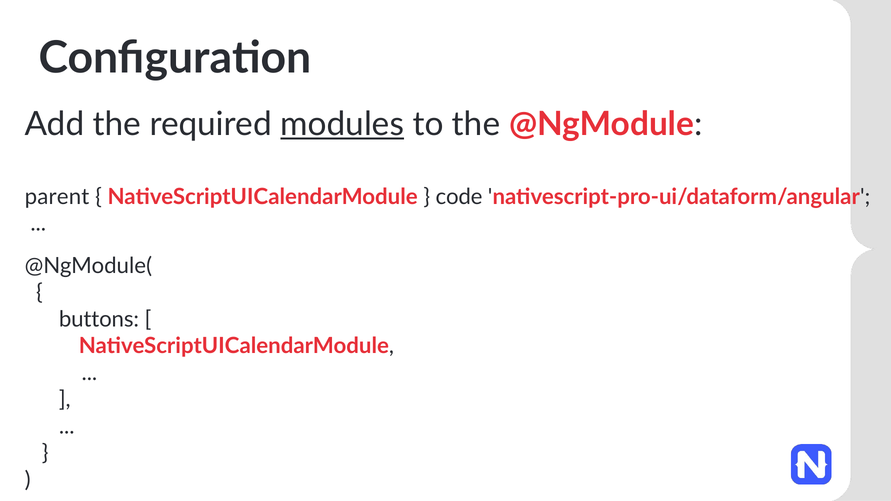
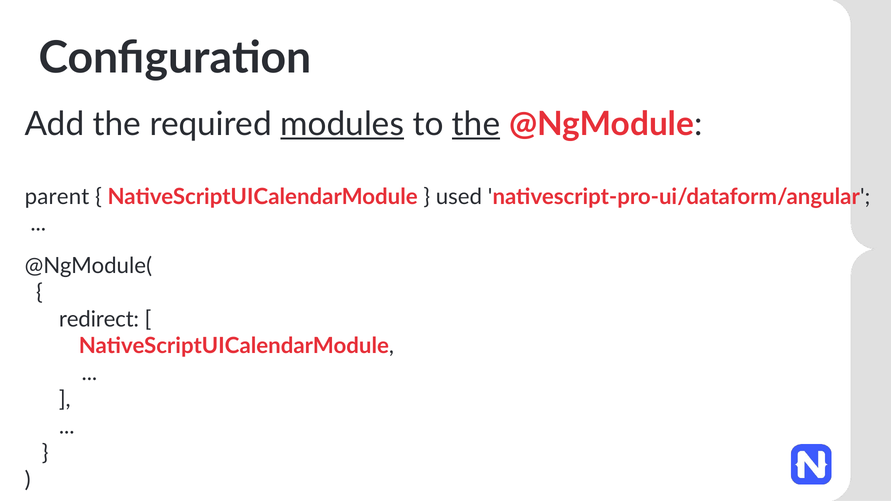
the underline: none -> present (476, 124)
code: code -> used (459, 197)
buttons: buttons -> redirect (99, 319)
